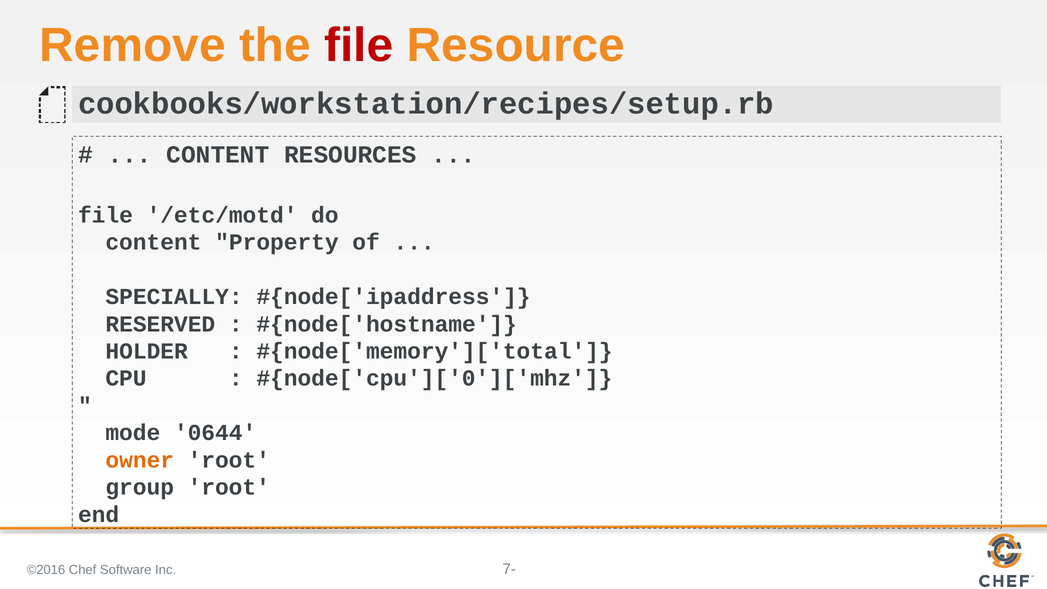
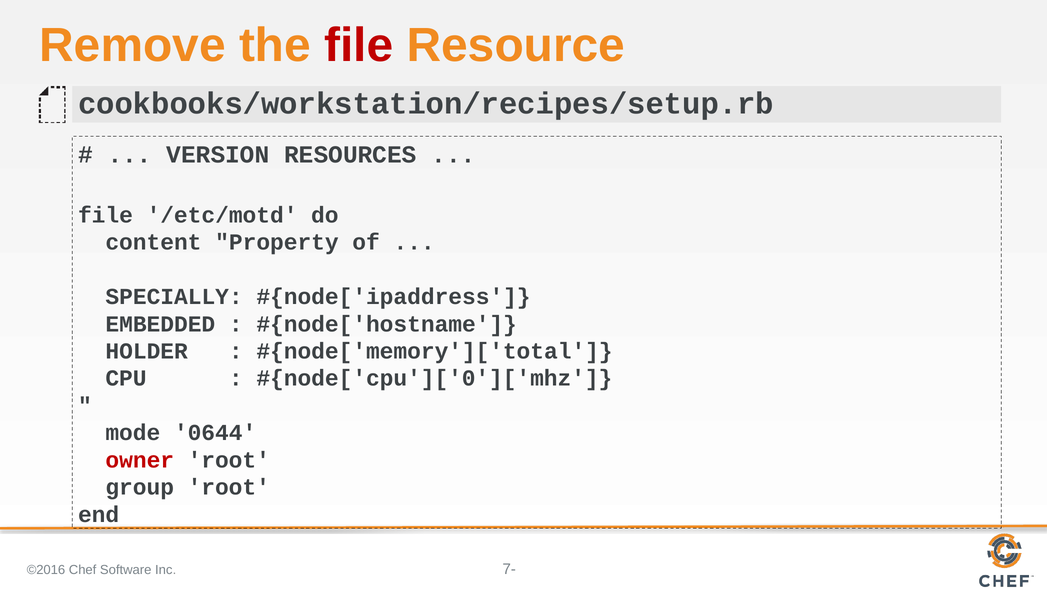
CONTENT: CONTENT -> VERSION (218, 155)
RESERVED: RESERVED -> EMBEDDED (160, 324)
owner colour: orange -> red (140, 460)
